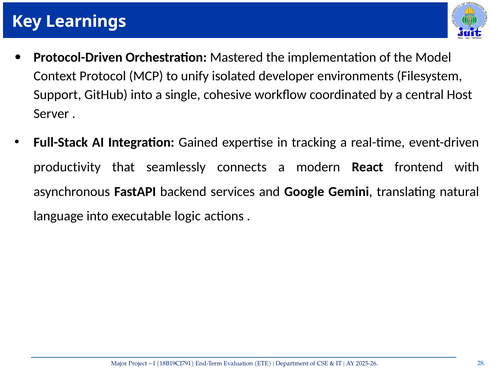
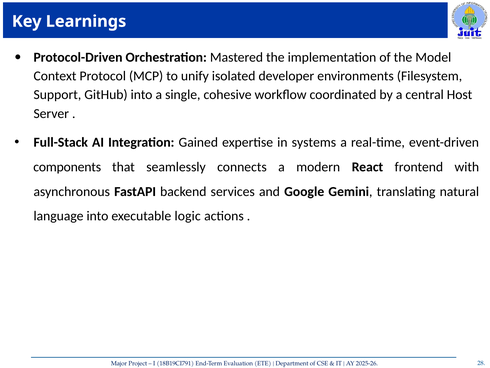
tracking: tracking -> systems (314, 142)
productivity: productivity -> components (67, 167)
